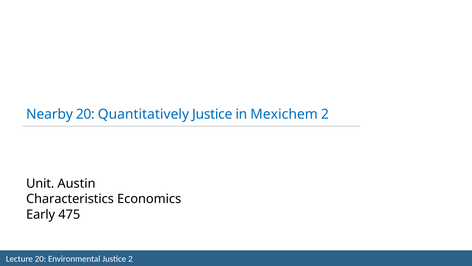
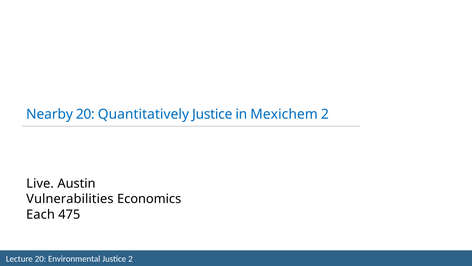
Unit: Unit -> Live (40, 183)
Characteristics: Characteristics -> Vulnerabilities (70, 199)
Early: Early -> Each (40, 214)
